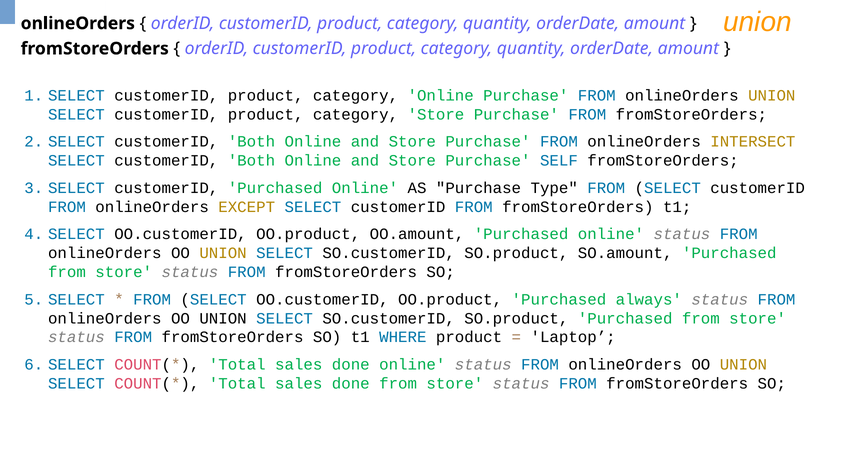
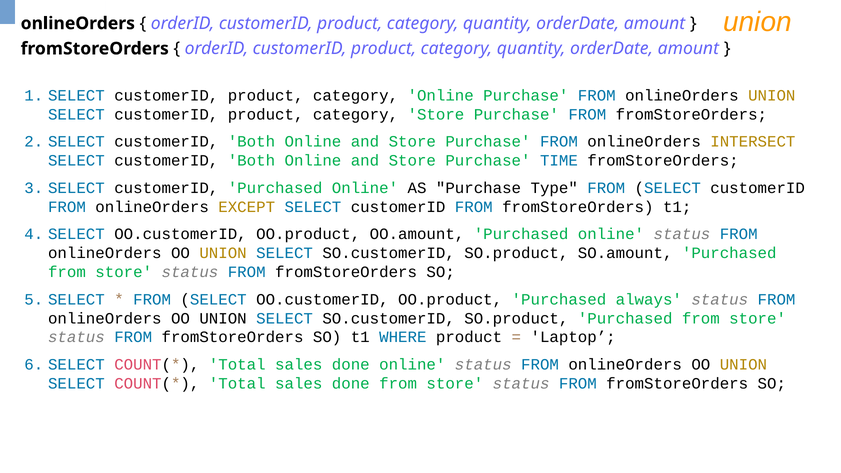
SELF: SELF -> TIME (559, 161)
